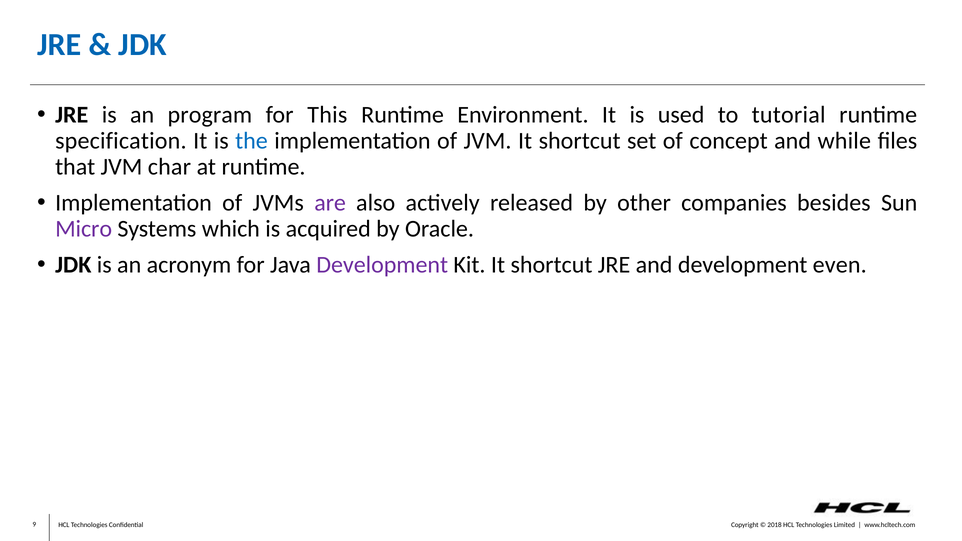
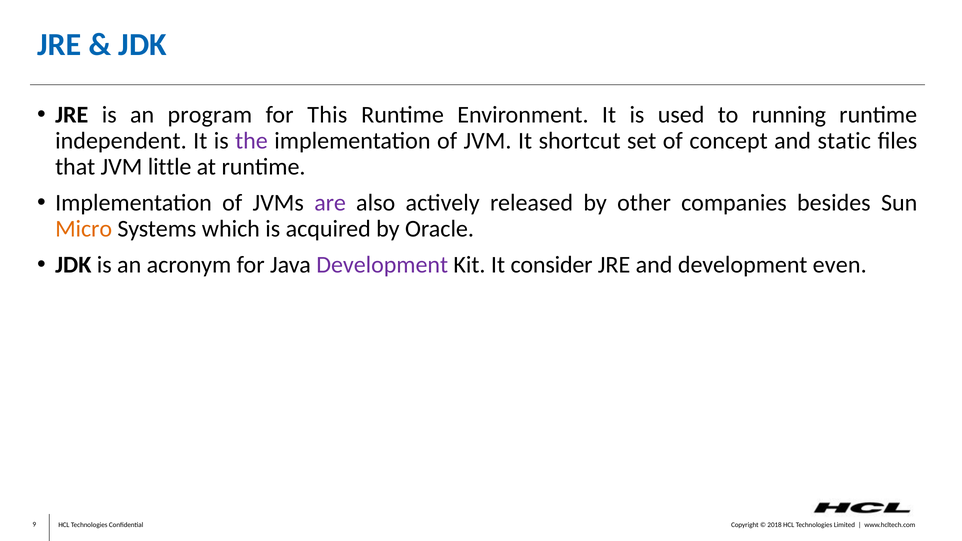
tutorial: tutorial -> running (789, 115)
specification: specification -> independent (121, 141)
the colour: blue -> purple (252, 141)
while: while -> static (844, 141)
char: char -> little (170, 167)
Micro colour: purple -> orange (84, 229)
Kit It shortcut: shortcut -> consider (552, 265)
